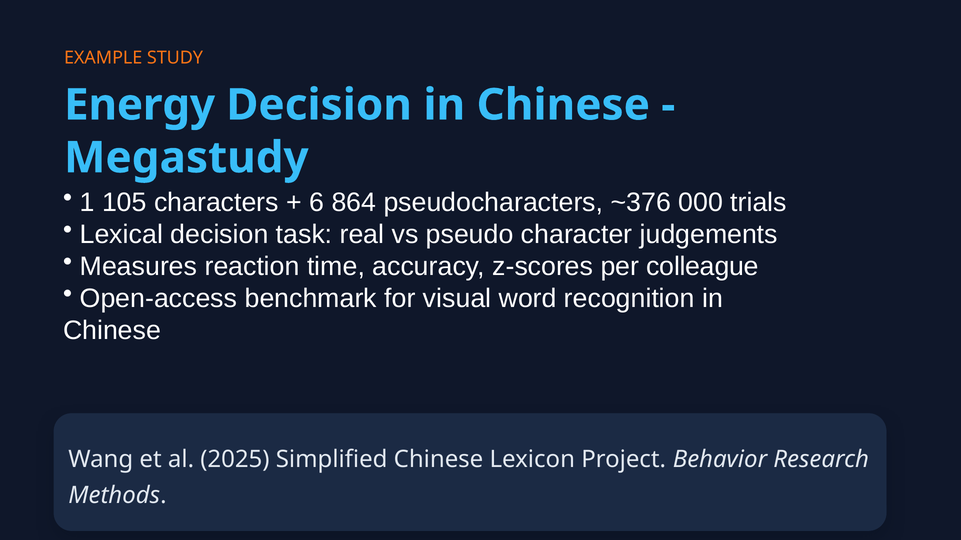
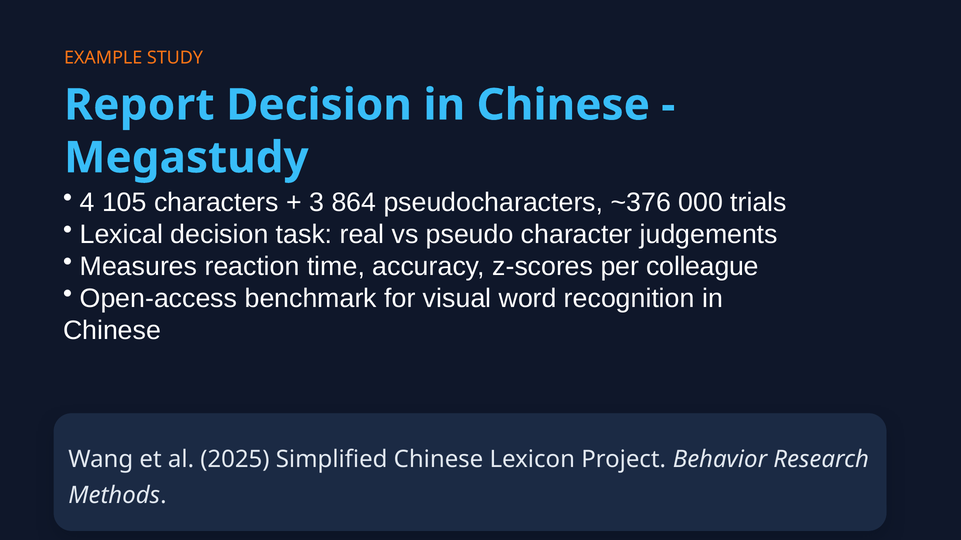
Energy: Energy -> Report (139, 105)
1: 1 -> 4 (87, 202)
6: 6 -> 3 (317, 202)
